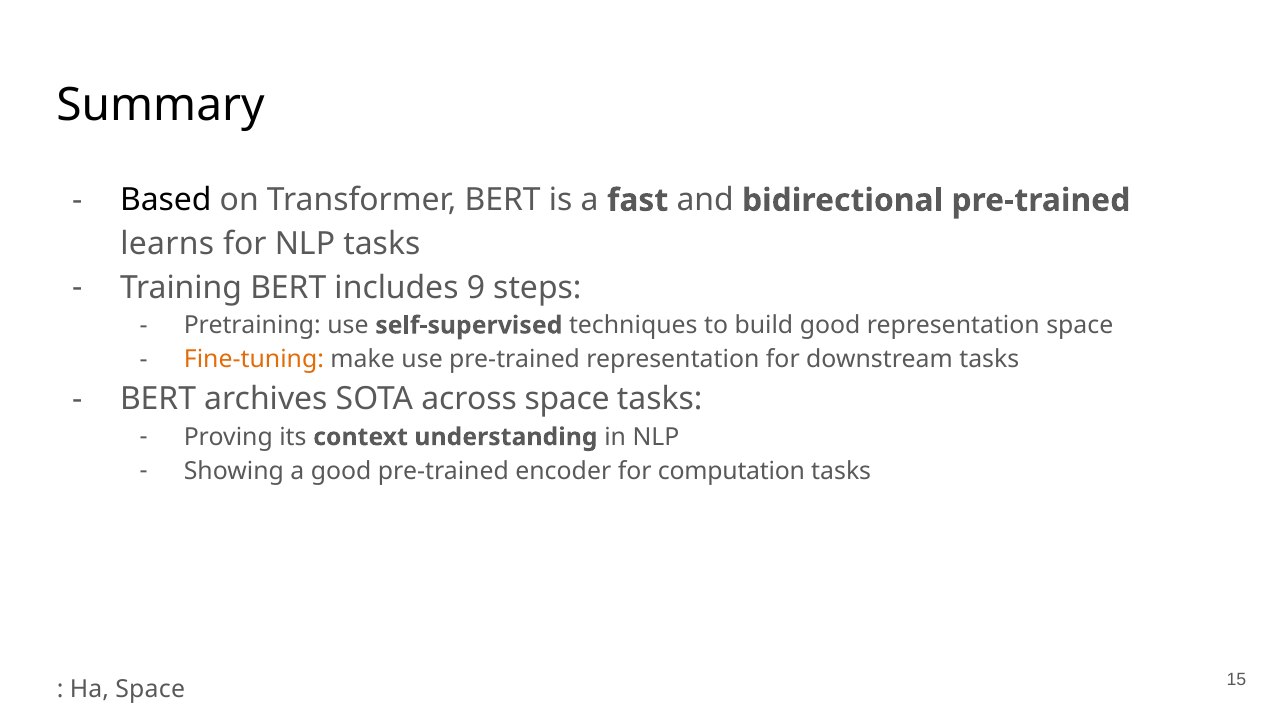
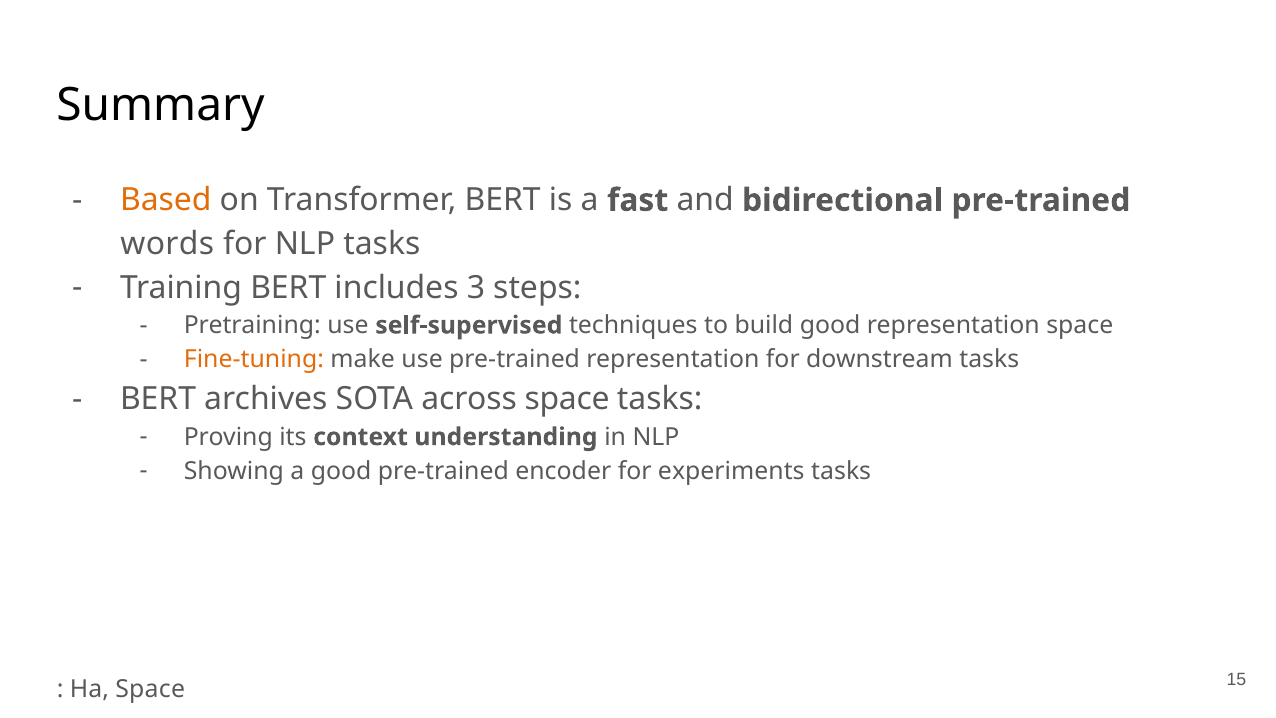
Based colour: black -> orange (166, 200)
learns: learns -> words (167, 244)
9: 9 -> 3 (476, 287)
computation: computation -> experiments (731, 471)
